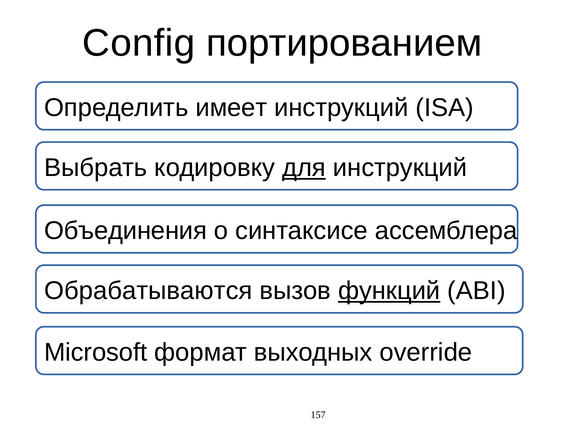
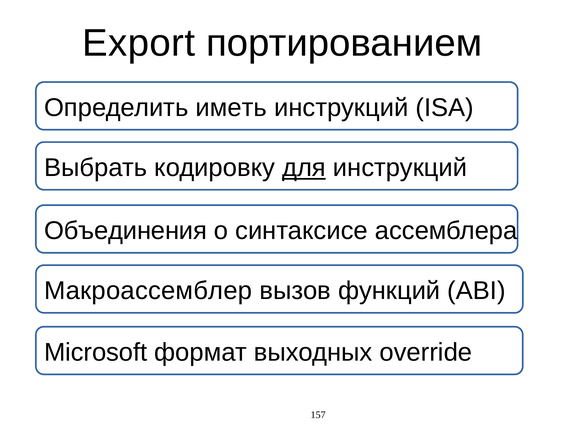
Config: Config -> Export (139, 43)
имеет: имеет -> иметь (231, 108)
Обрабатываются: Обрабатываются -> Макроассемблер (148, 291)
функций underline: present -> none (389, 291)
